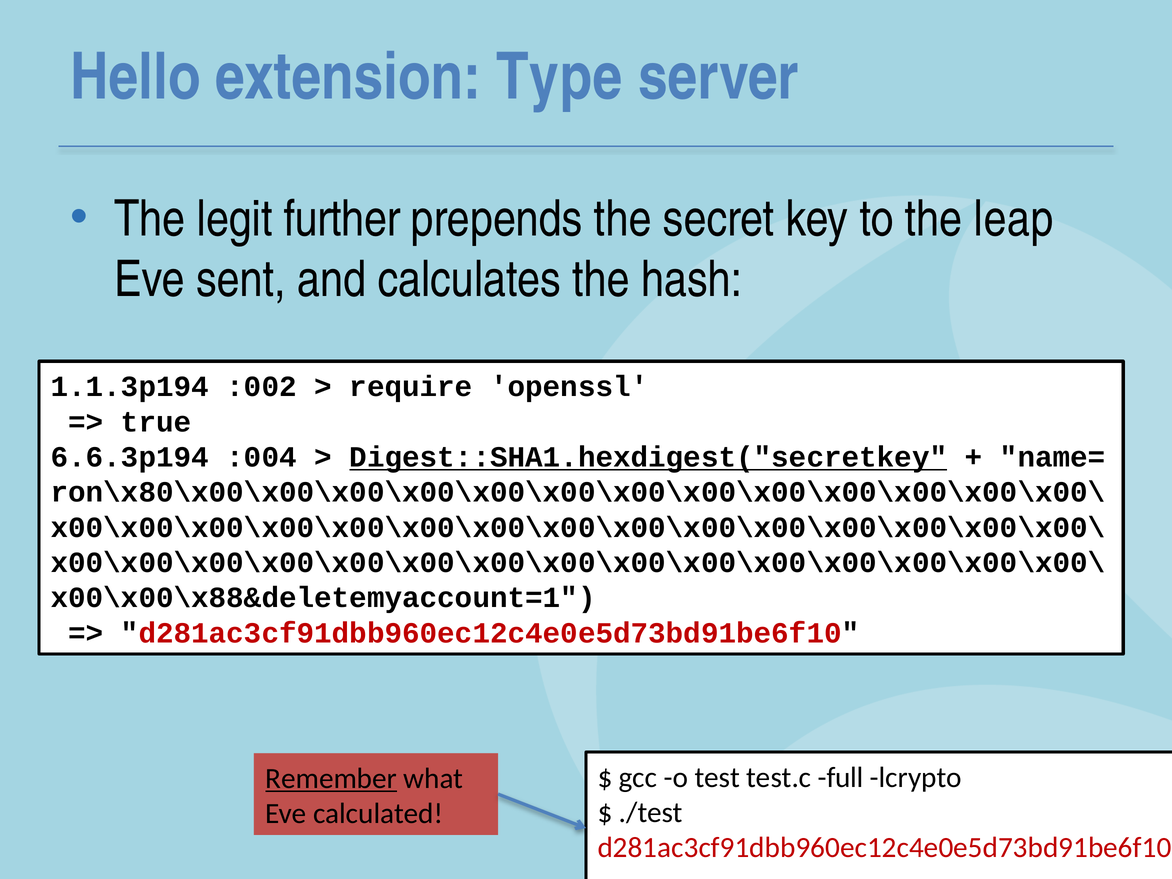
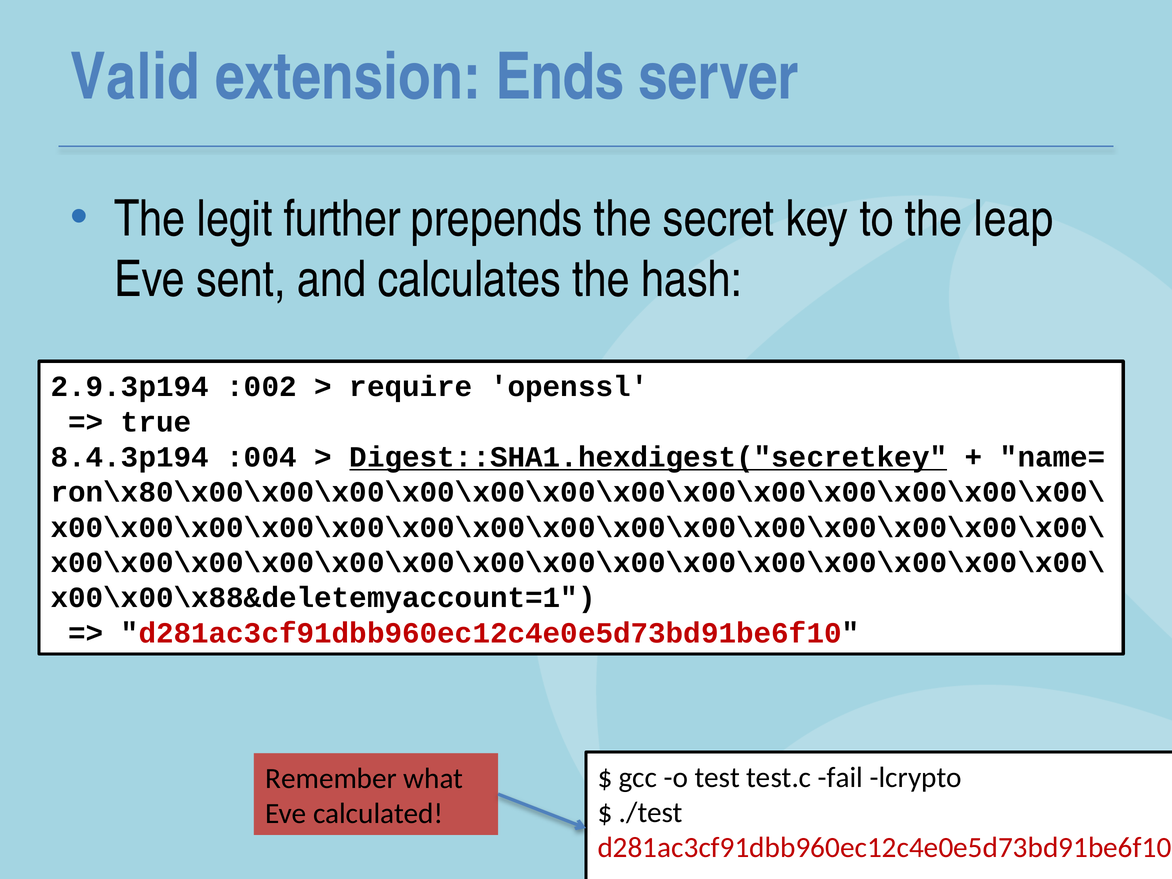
Hello: Hello -> Valid (135, 77)
Type: Type -> Ends (560, 77)
1.1.3p194: 1.1.3p194 -> 2.9.3p194 (130, 387)
6.6.3p194: 6.6.3p194 -> 8.4.3p194 (130, 457)
full: full -> fail (841, 777)
Remember underline: present -> none (331, 779)
